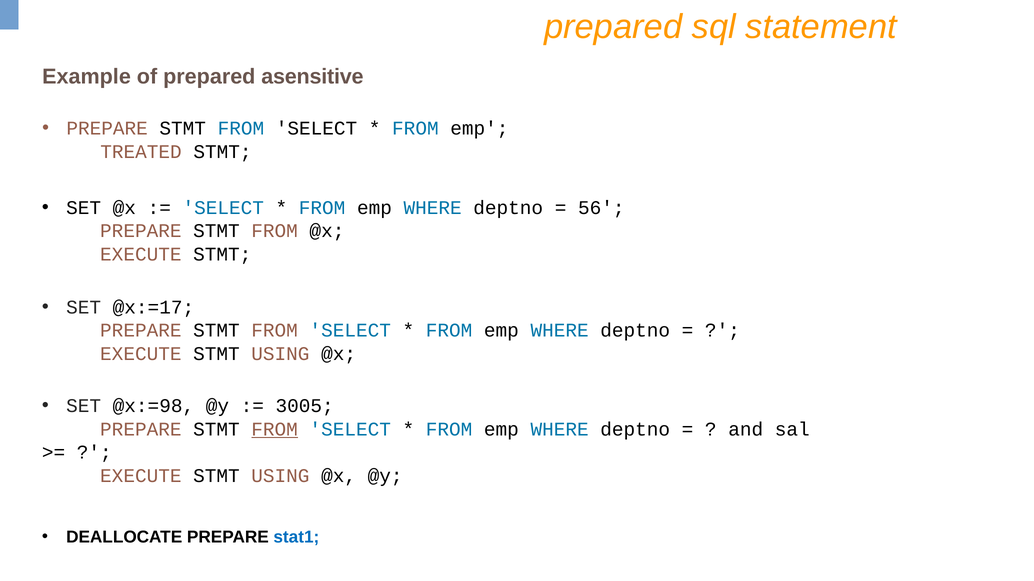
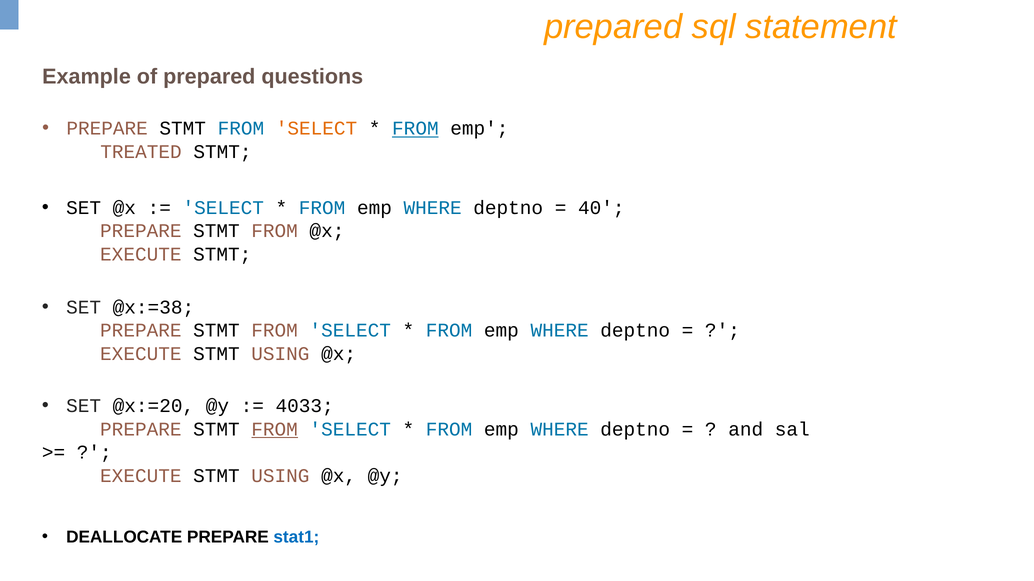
asensitive: asensitive -> questions (312, 77)
SELECT colour: black -> orange (317, 129)
FROM underline: none -> present (415, 129)
56: 56 -> 40 (601, 208)
@x:=17: @x:=17 -> @x:=38 (153, 308)
@x:=98: @x:=98 -> @x:=20 (153, 406)
3005: 3005 -> 4033 (305, 406)
